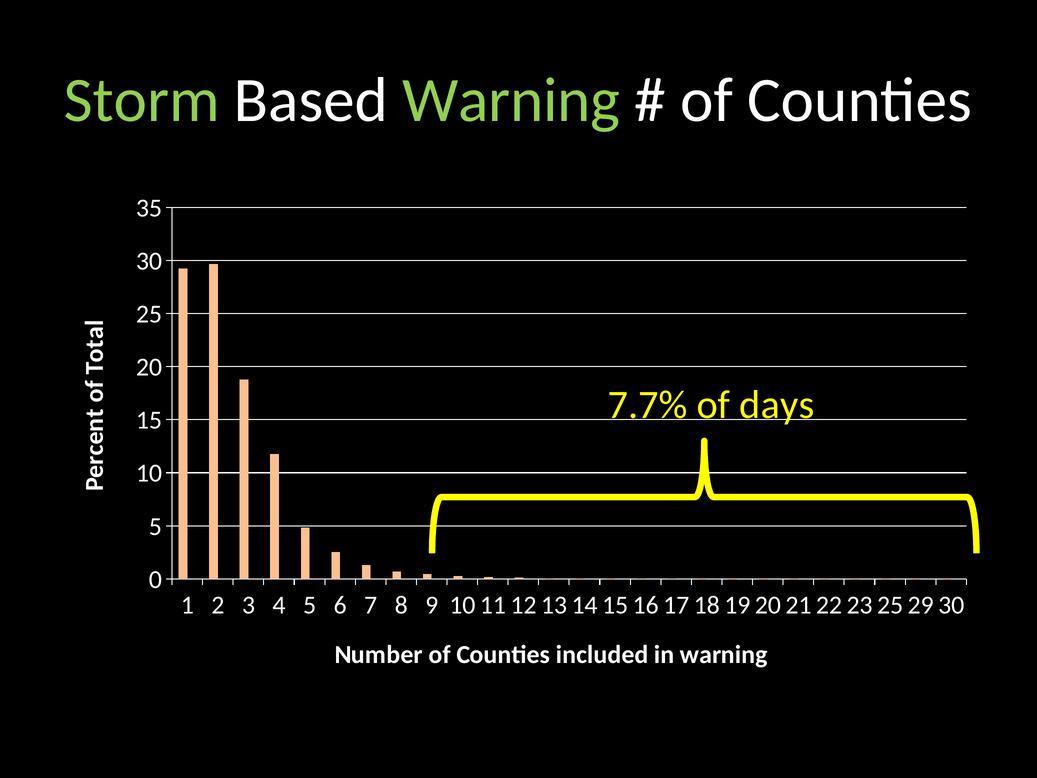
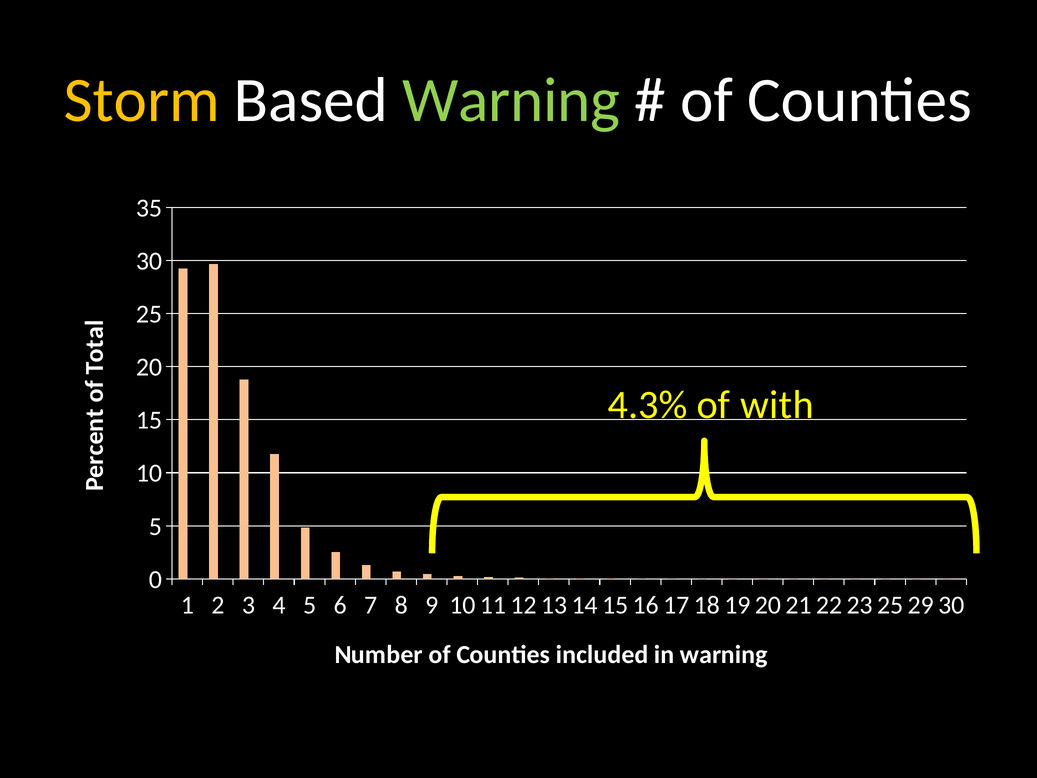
Storm colour: light green -> yellow (142, 100)
7.7%: 7.7% -> 4.3% (648, 405)
days: days -> with (777, 405)
